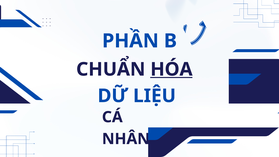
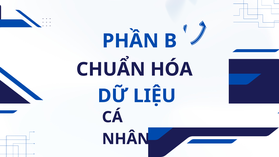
HÓA underline: present -> none (171, 69)
